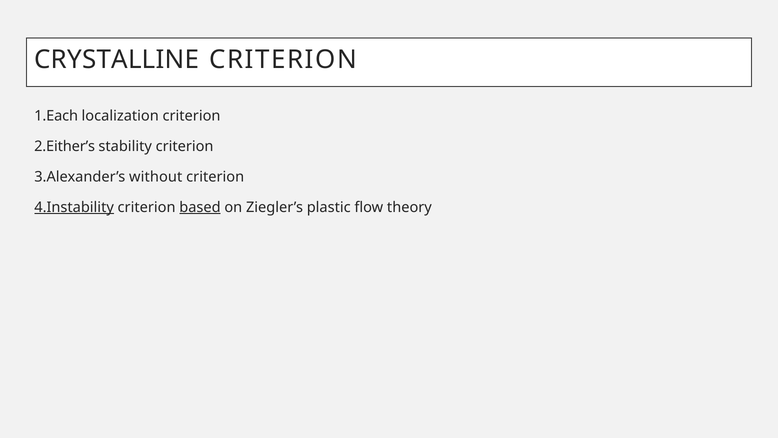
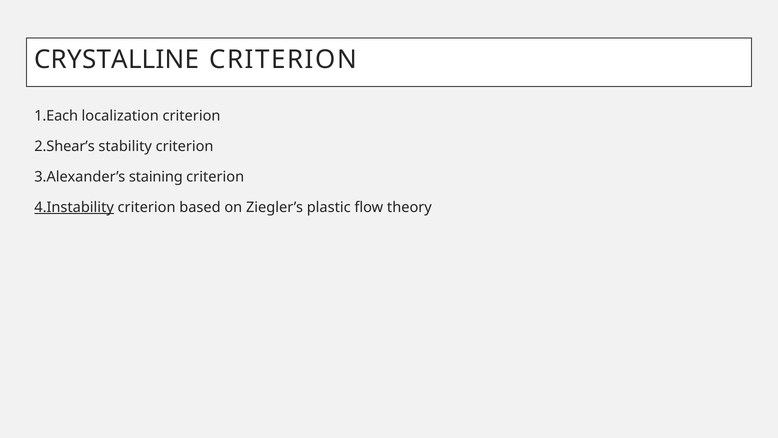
2.Either’s: 2.Either’s -> 2.Shear’s (65, 146)
without: without -> staining (156, 177)
based underline: present -> none (200, 207)
